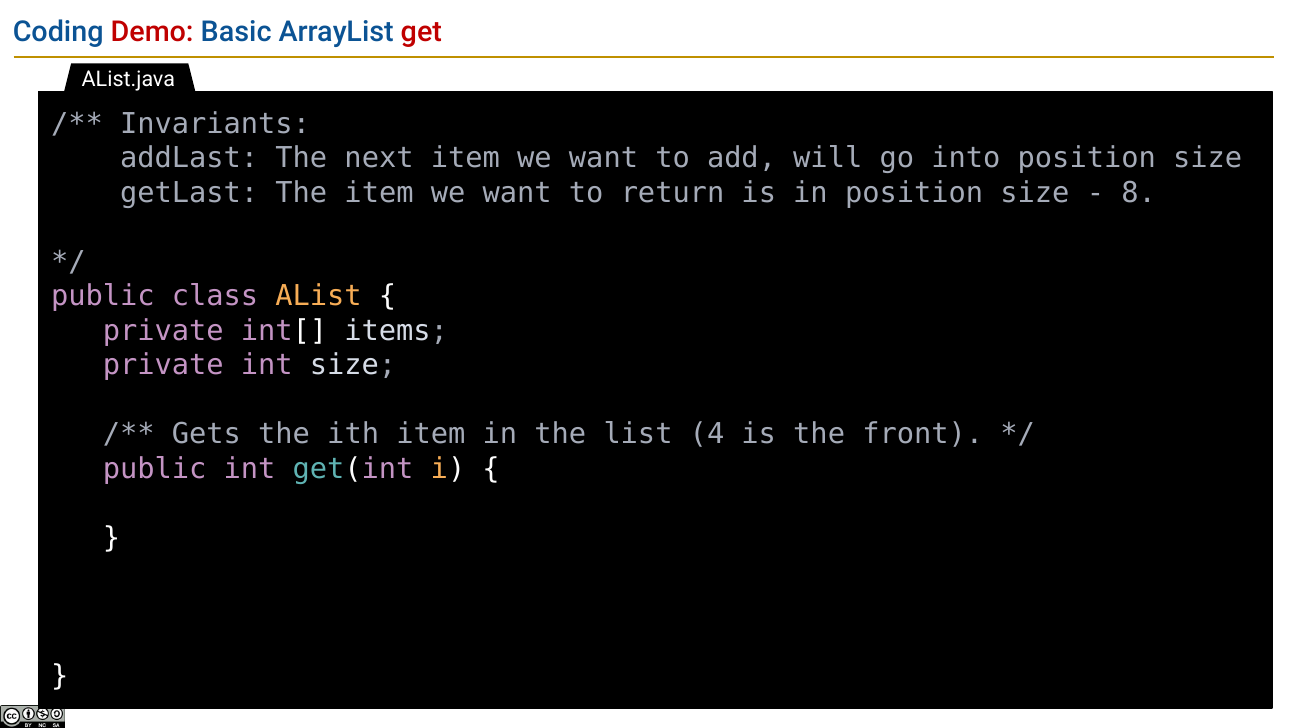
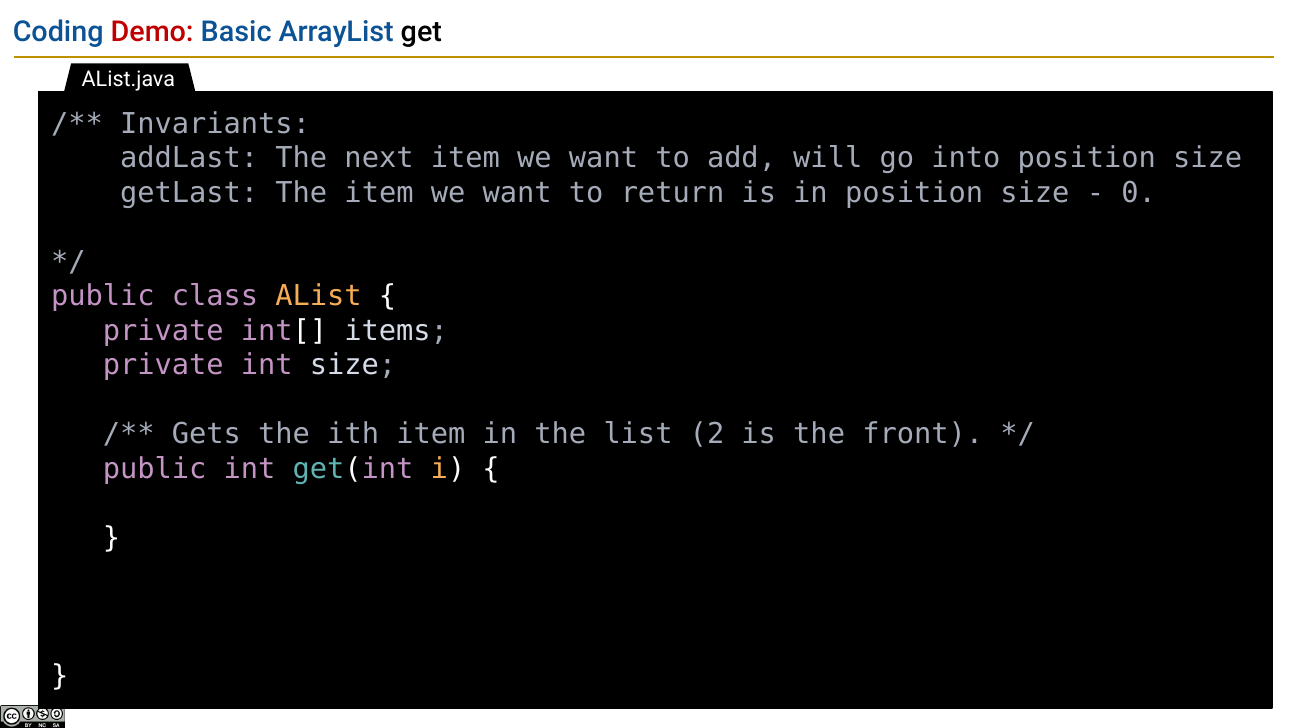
get colour: red -> black (421, 32)
8: 8 -> 0 (1139, 193)
4: 4 -> 2 (707, 434)
